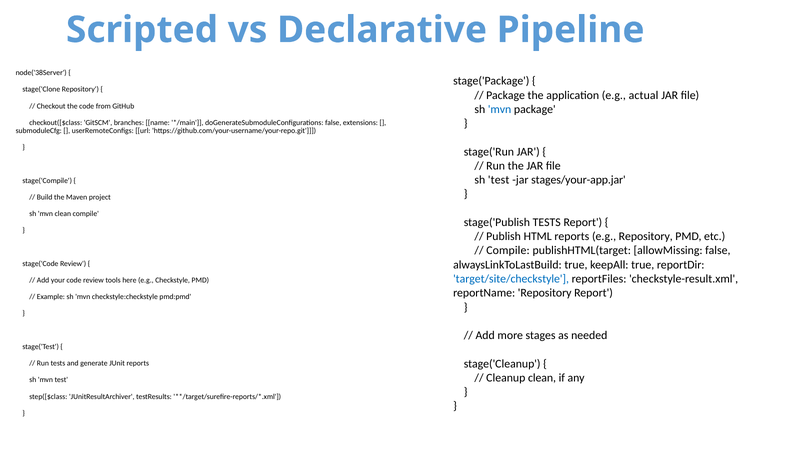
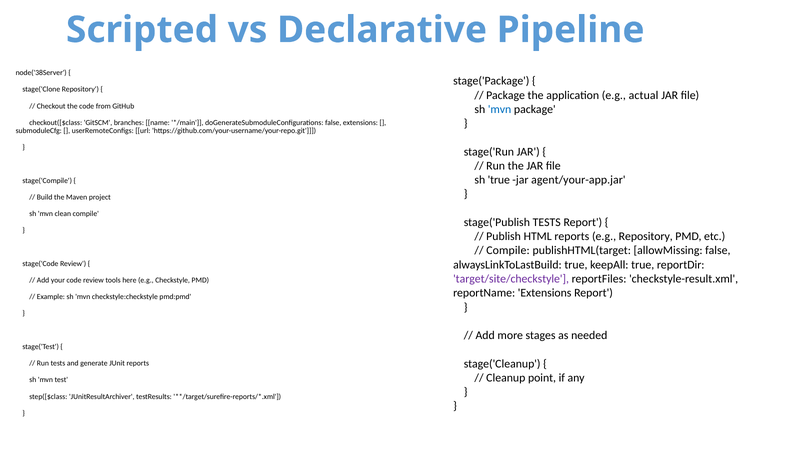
sh test: test -> true (499, 180)
stages/your-app.jar: stages/your-app.jar -> agent/your-app.jar (578, 180)
target/site/checkstyle colour: blue -> purple (511, 279)
reportName Repository: Repository -> Extensions (545, 293)
Cleanup clean: clean -> point (542, 378)
